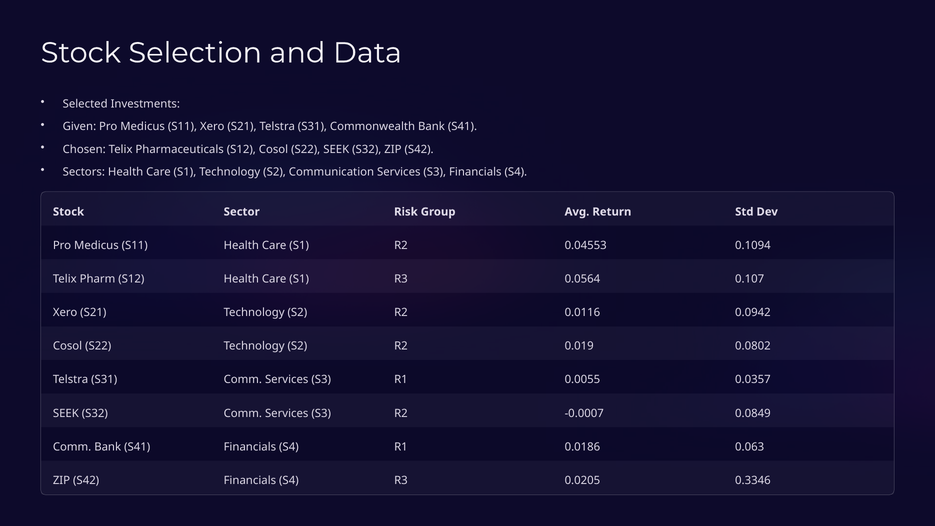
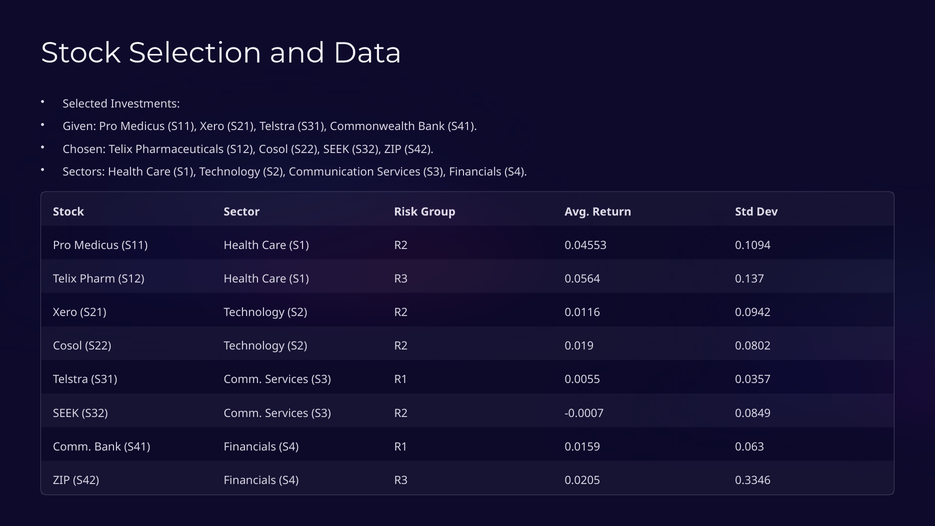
0.107: 0.107 -> 0.137 (750, 279)
0.0186: 0.0186 -> 0.0159 (582, 447)
